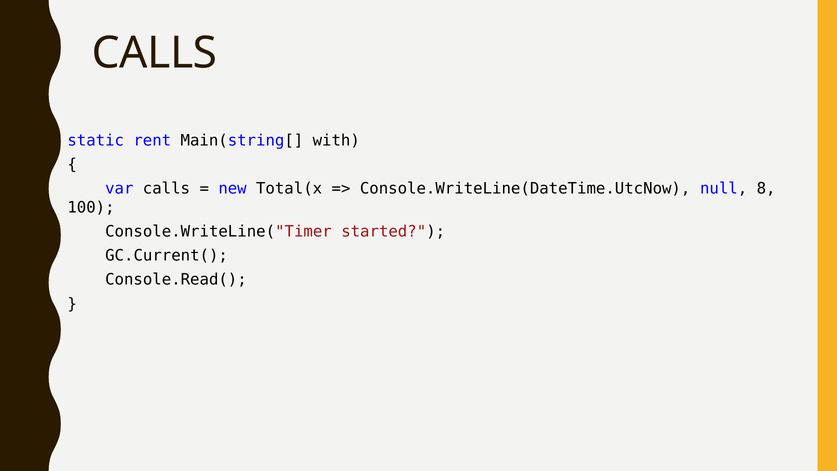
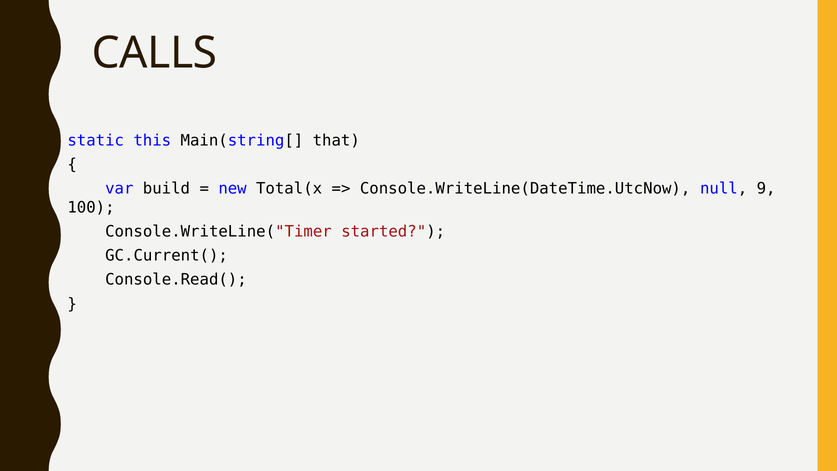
rent: rent -> this (152, 140)
with: with -> that (336, 140)
var calls: calls -> build (166, 189)
8: 8 -> 9 (766, 189)
